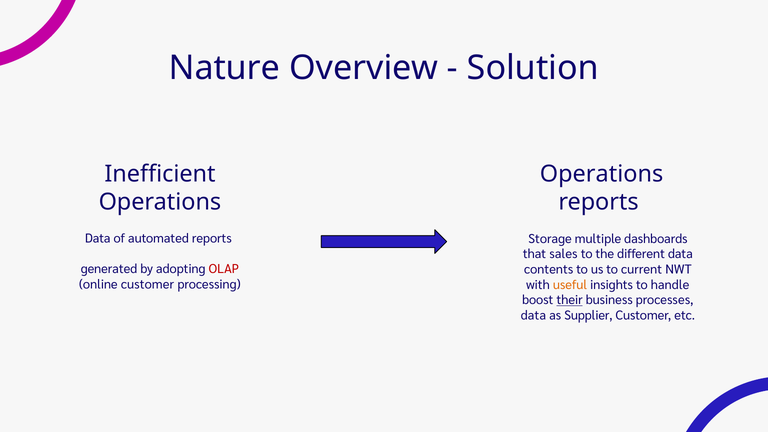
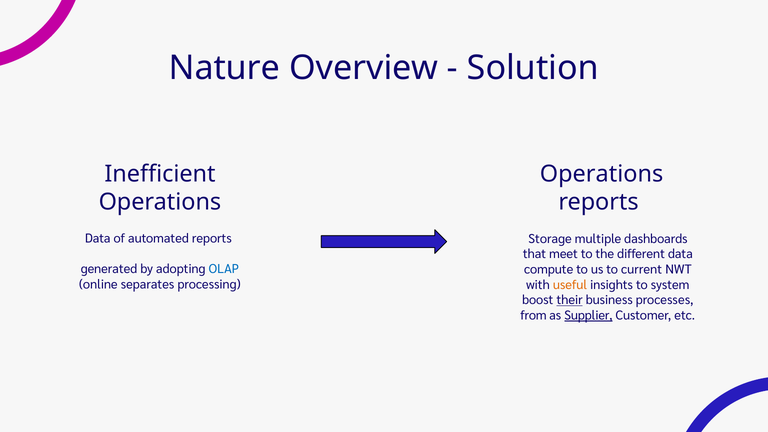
sales: sales -> meet (564, 254)
OLAP colour: red -> blue (224, 269)
contents: contents -> compute (549, 270)
online customer: customer -> separates (148, 284)
handle: handle -> system (670, 285)
data: data -> from (534, 316)
Supplier underline: none -> present (588, 316)
